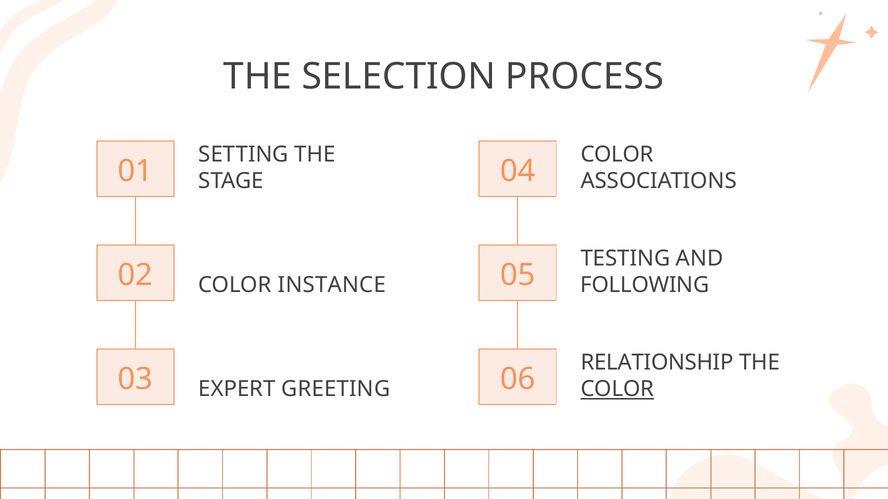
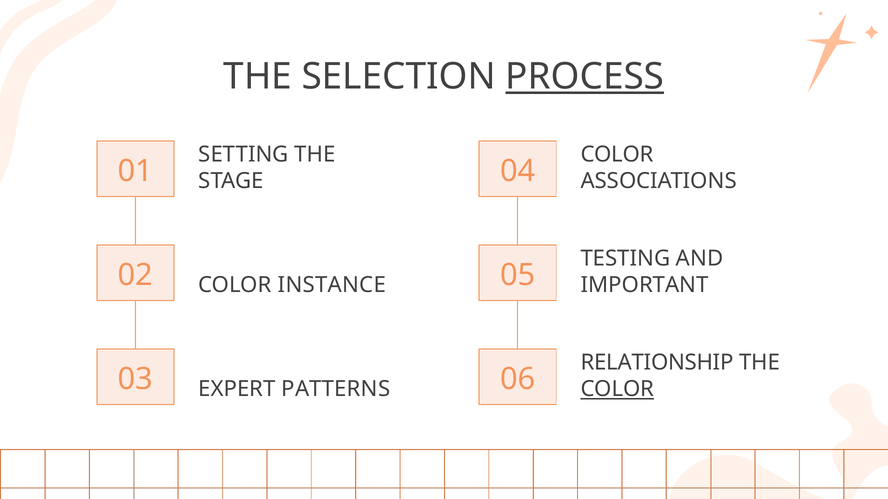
PROCESS underline: none -> present (585, 77)
FOLLOWING: FOLLOWING -> IMPORTANT (645, 285)
GREETING: GREETING -> PATTERNS (336, 390)
